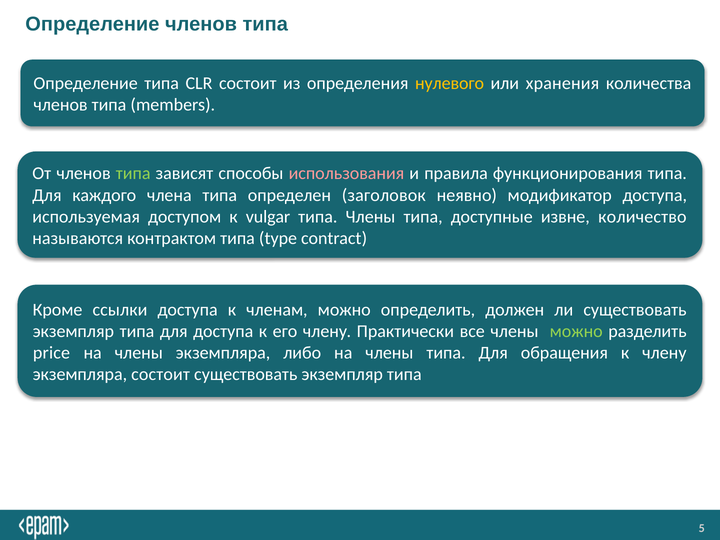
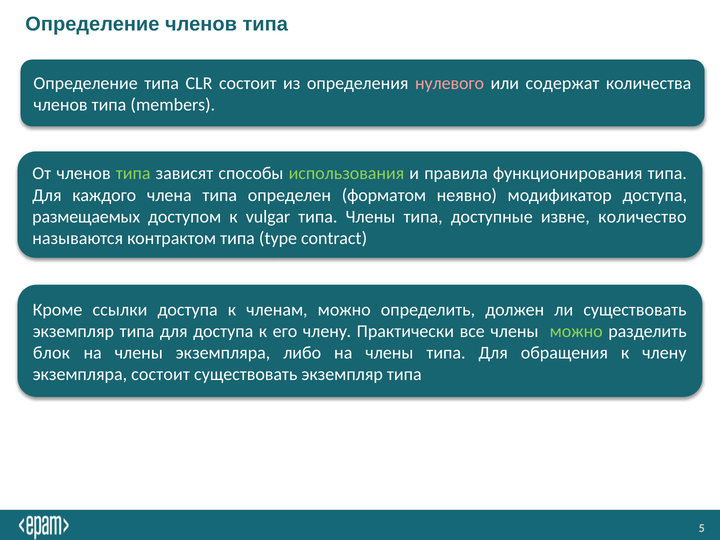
нулевого colour: yellow -> pink (450, 83)
хранения: хранения -> содержат (563, 83)
использования colour: pink -> light green (346, 173)
заголовок: заголовок -> форматом (384, 195)
используемая: используемая -> размещаемых (86, 217)
price: price -> блок (52, 353)
